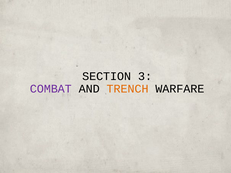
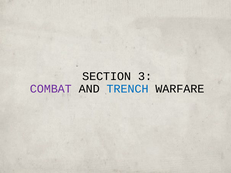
TRENCH colour: orange -> blue (128, 89)
